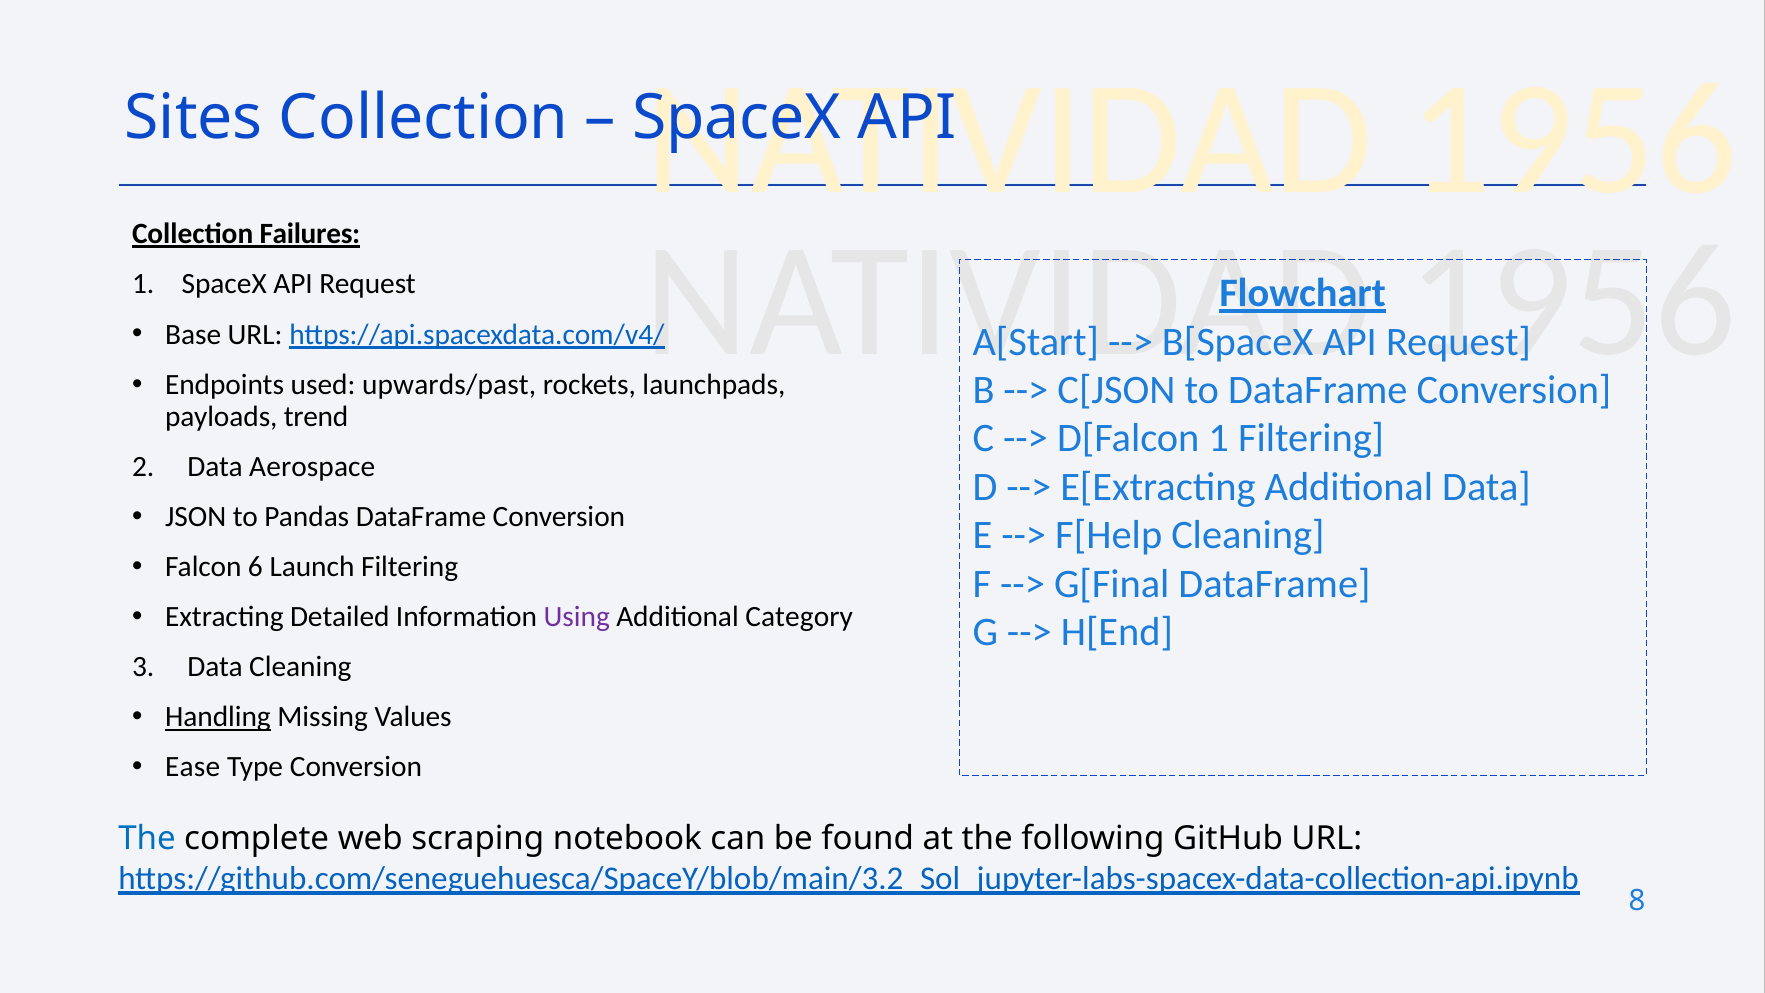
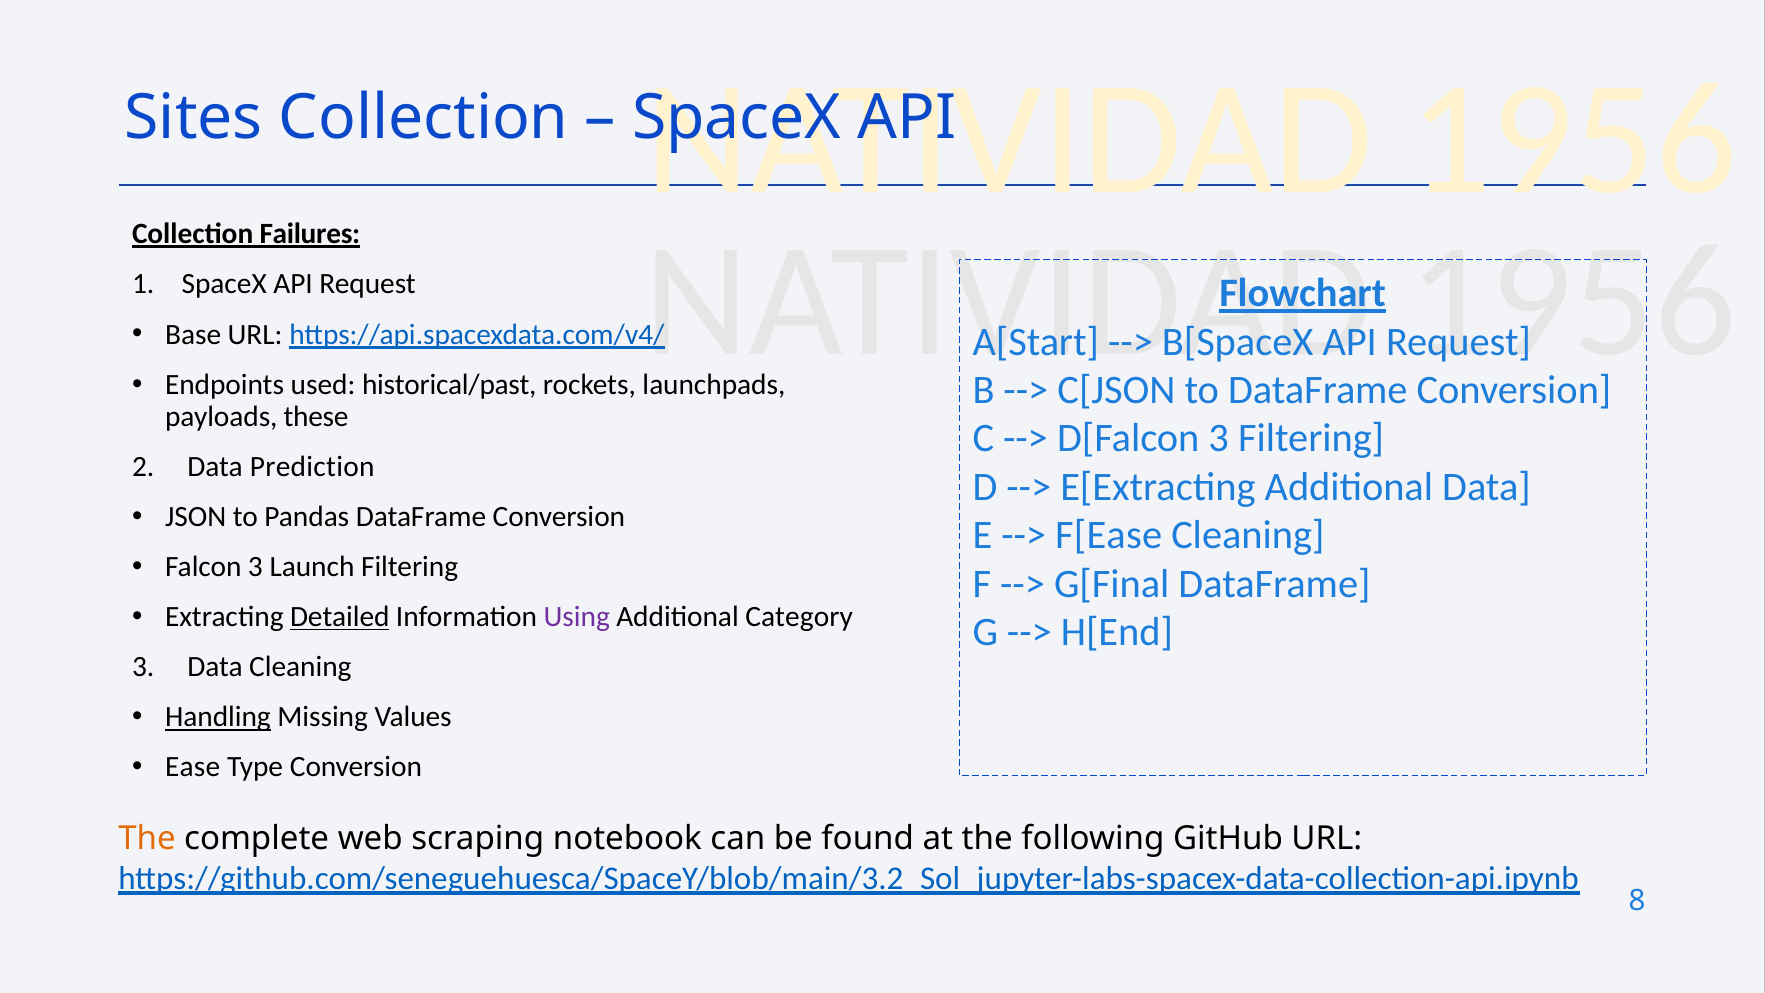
upwards/past: upwards/past -> historical/past (449, 385)
trend: trend -> these (316, 417)
D[Falcon 1: 1 -> 3 (1219, 439)
Aerospace: Aerospace -> Prediction (312, 467)
F[Help: F[Help -> F[Ease (1109, 535)
Falcon 6: 6 -> 3 (255, 567)
Detailed underline: none -> present (340, 617)
The colour: blue -> orange (147, 839)
